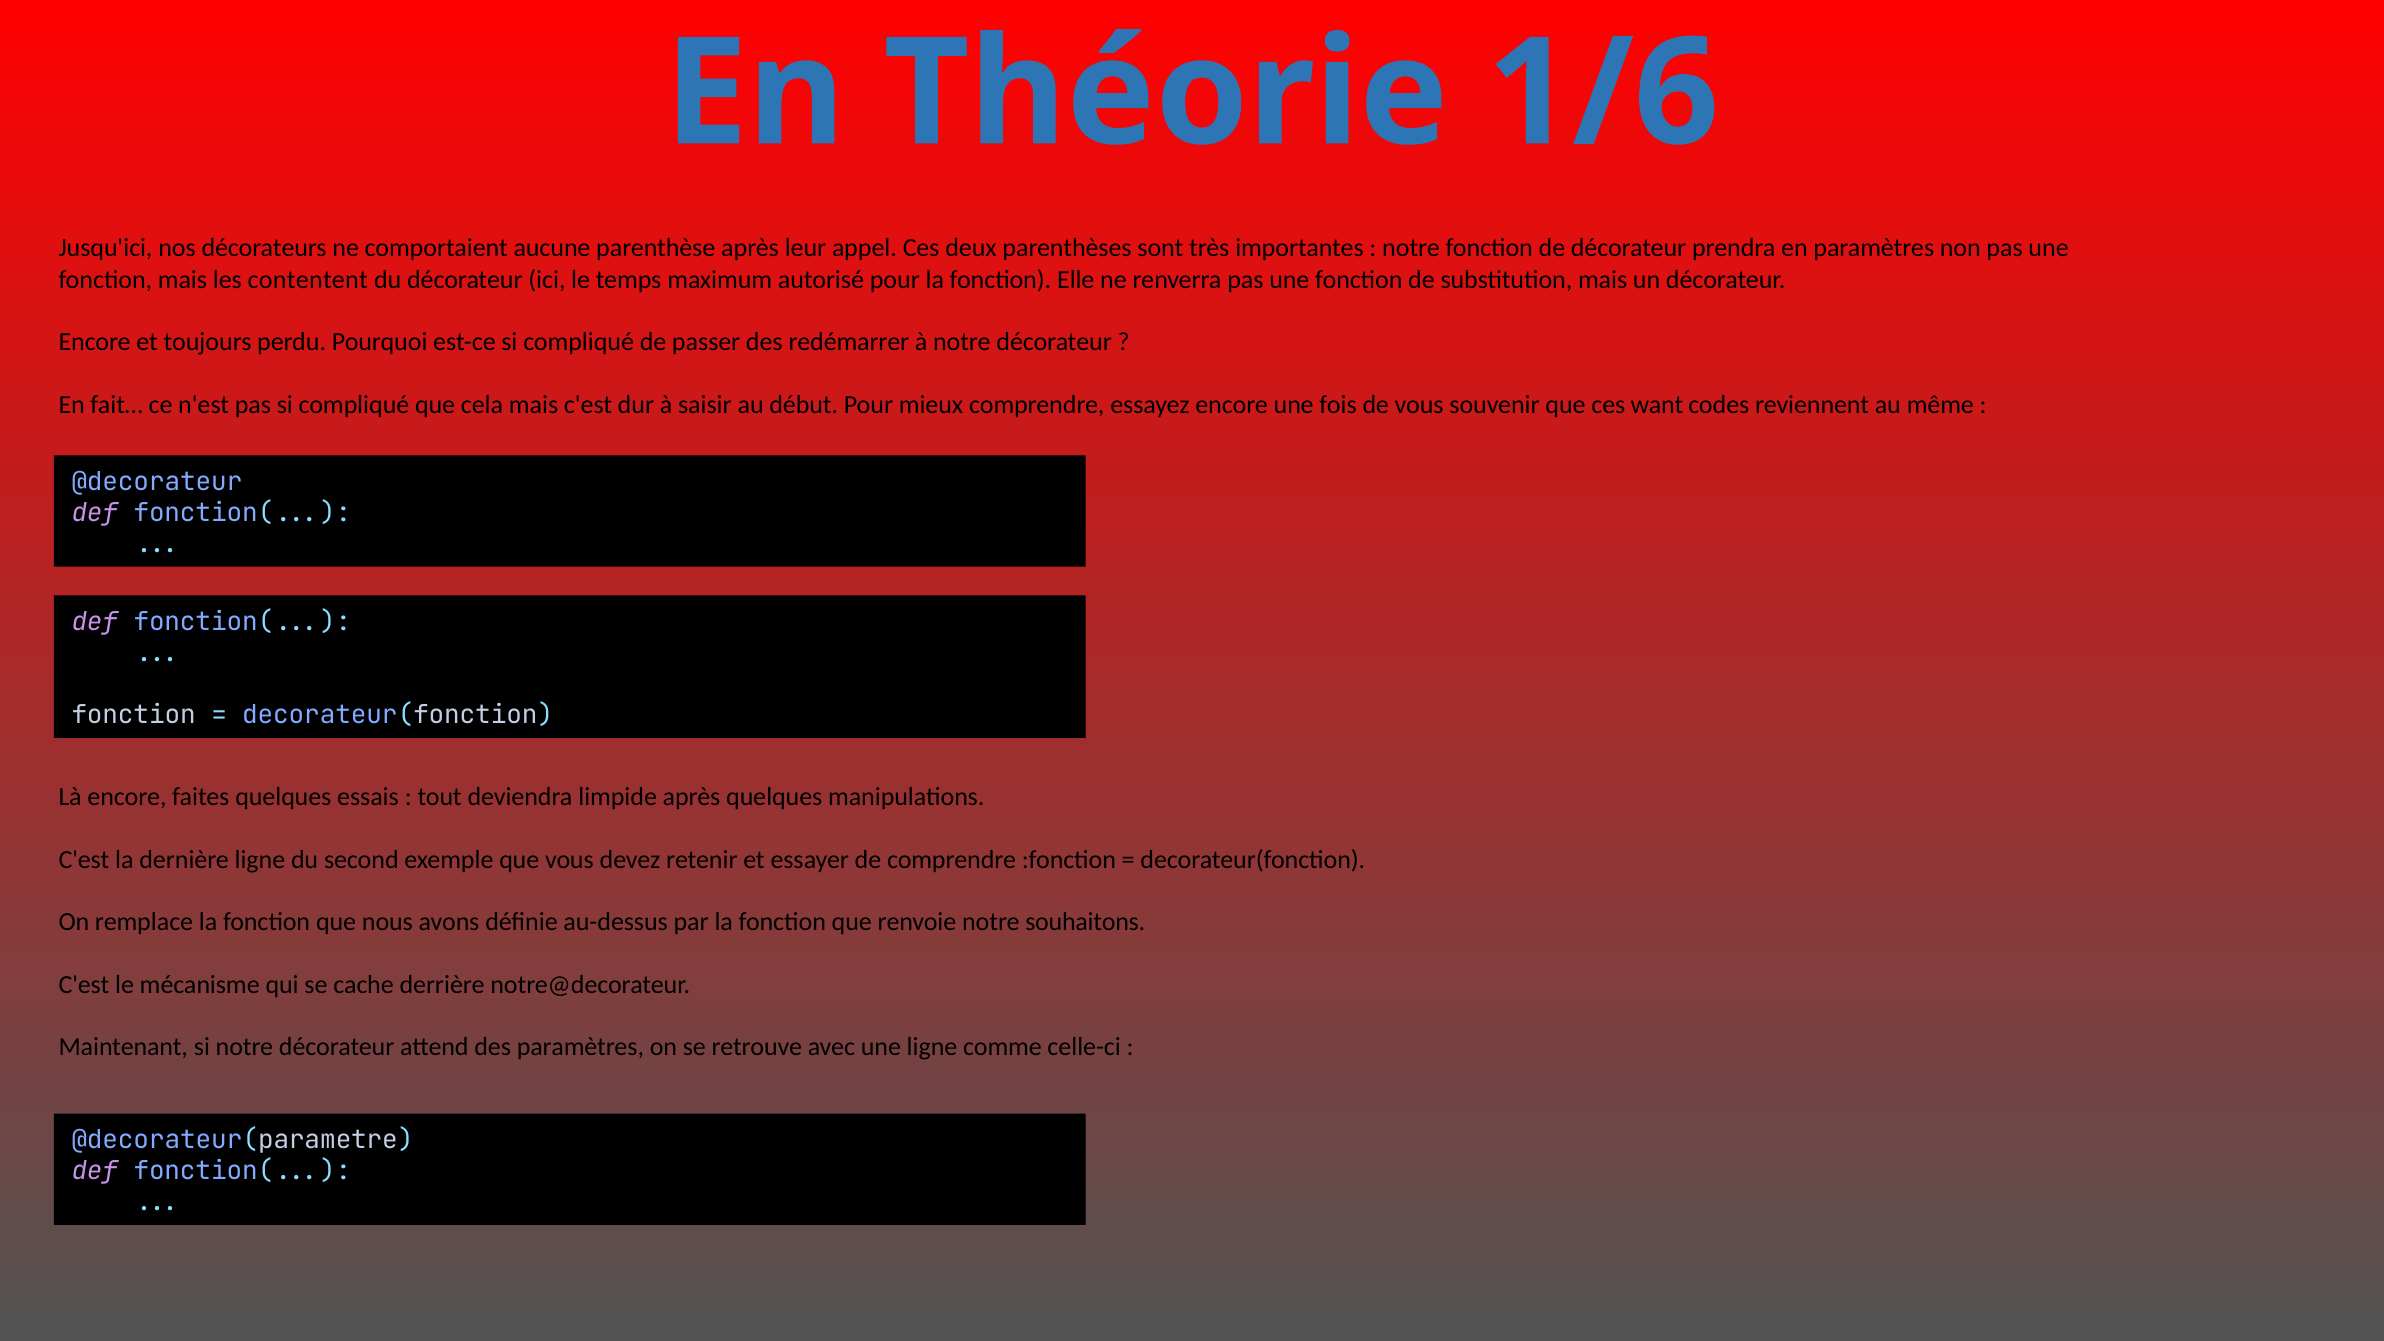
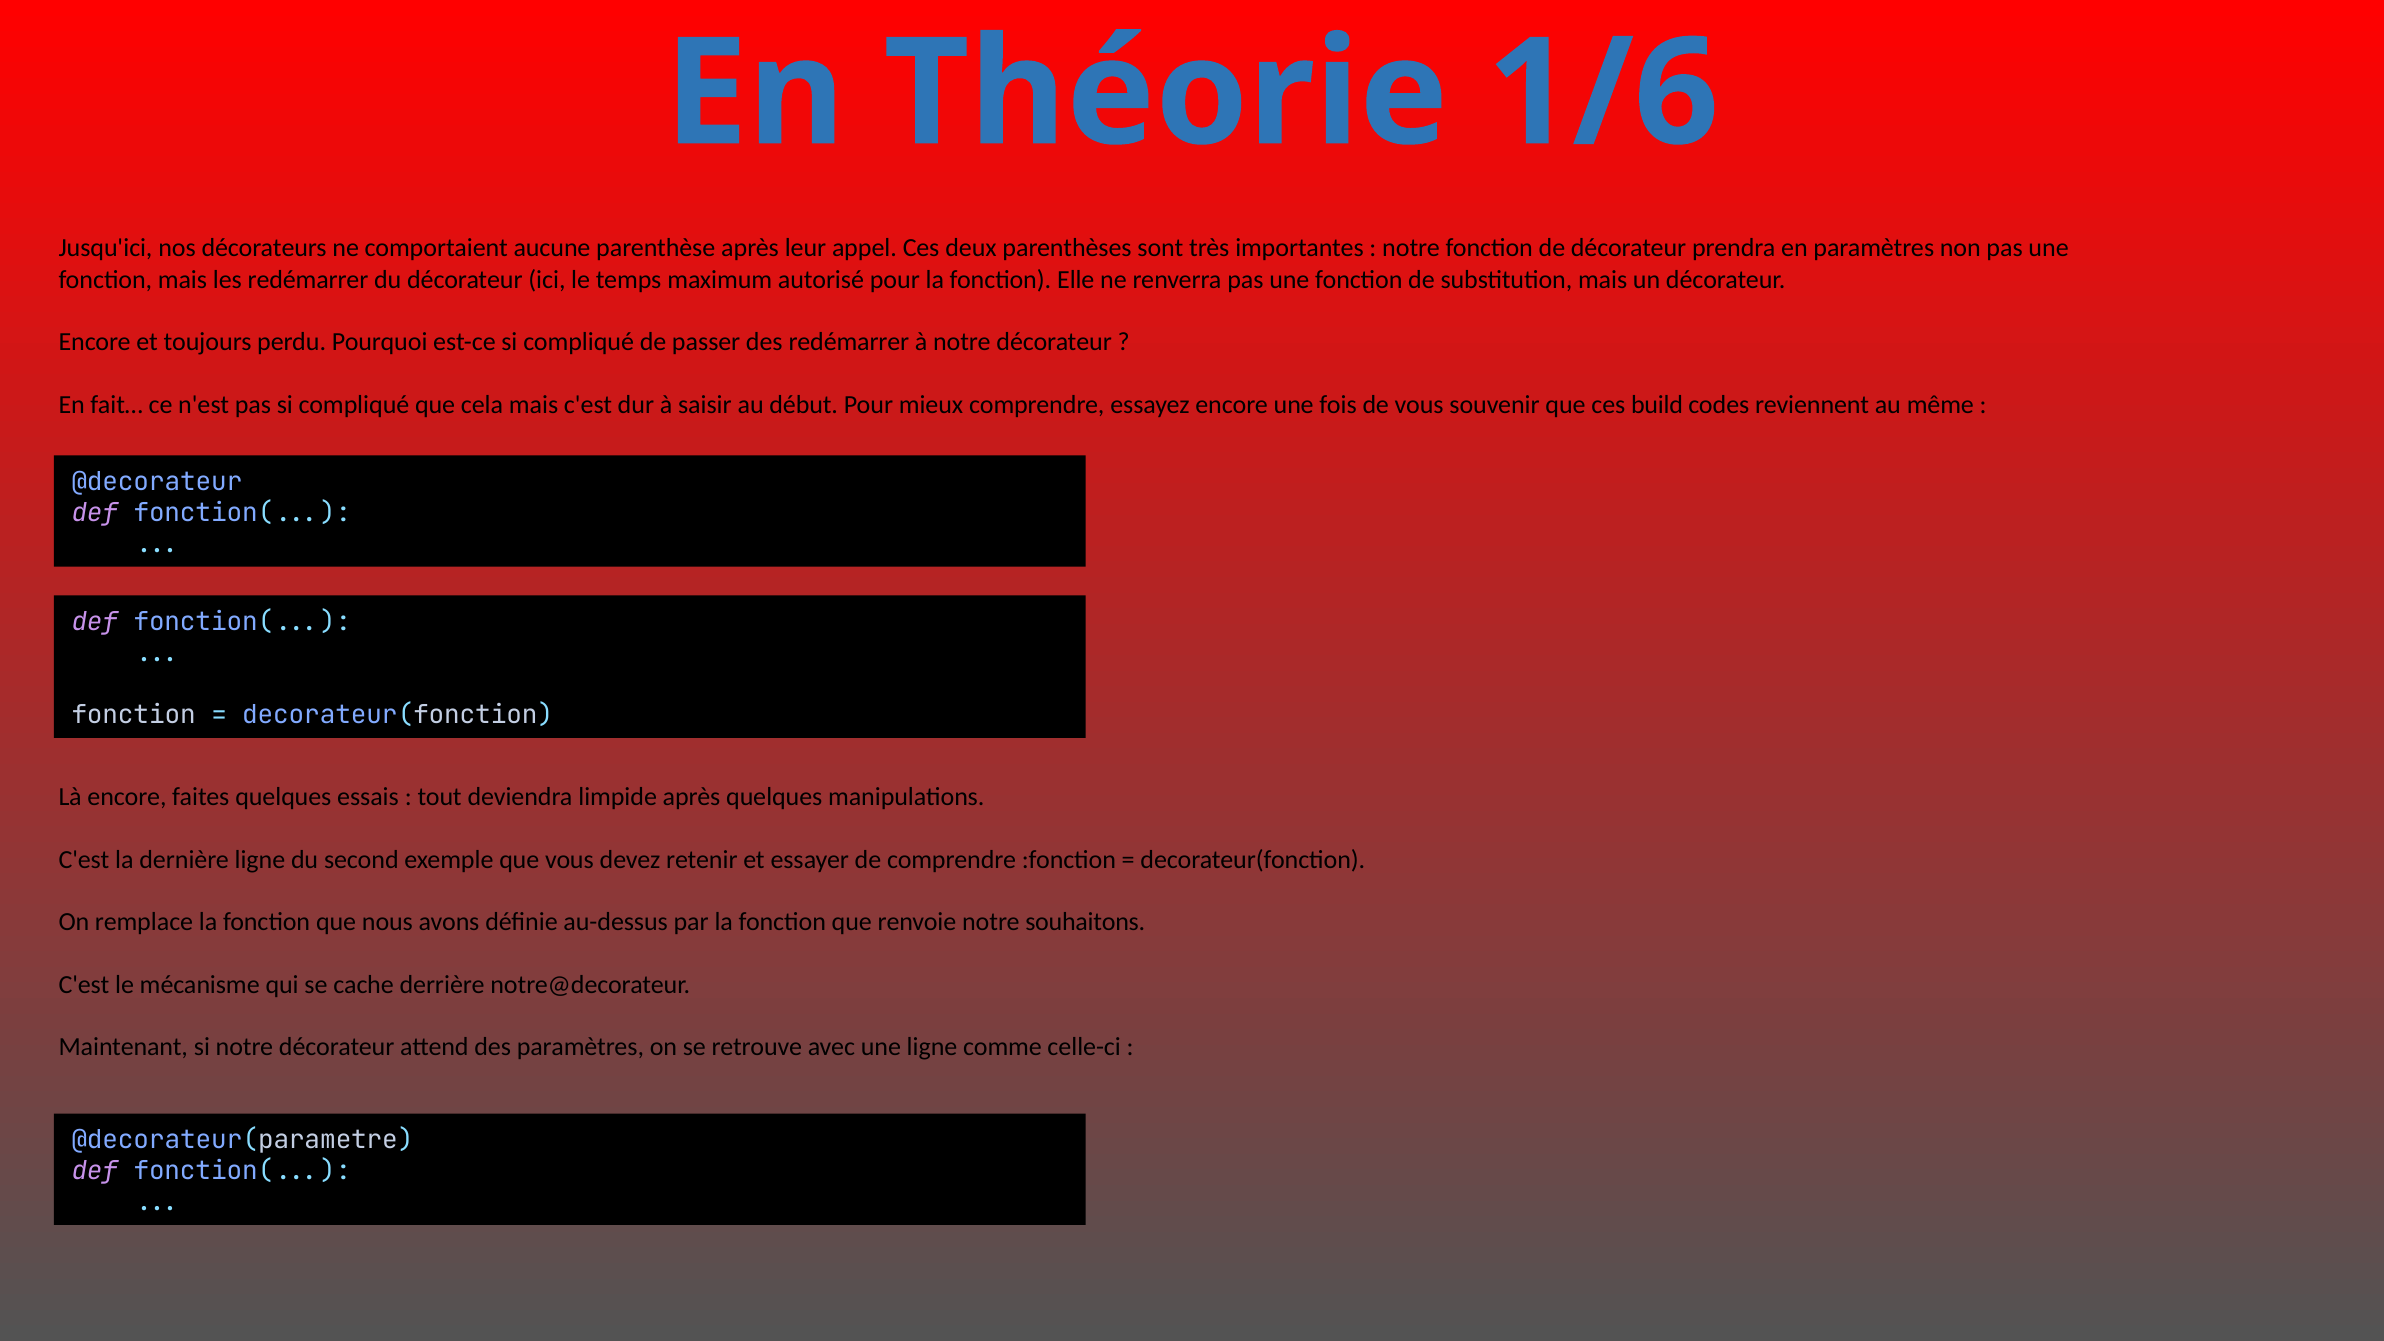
les contentent: contentent -> redémarrer (308, 280)
want: want -> build (1657, 405)
